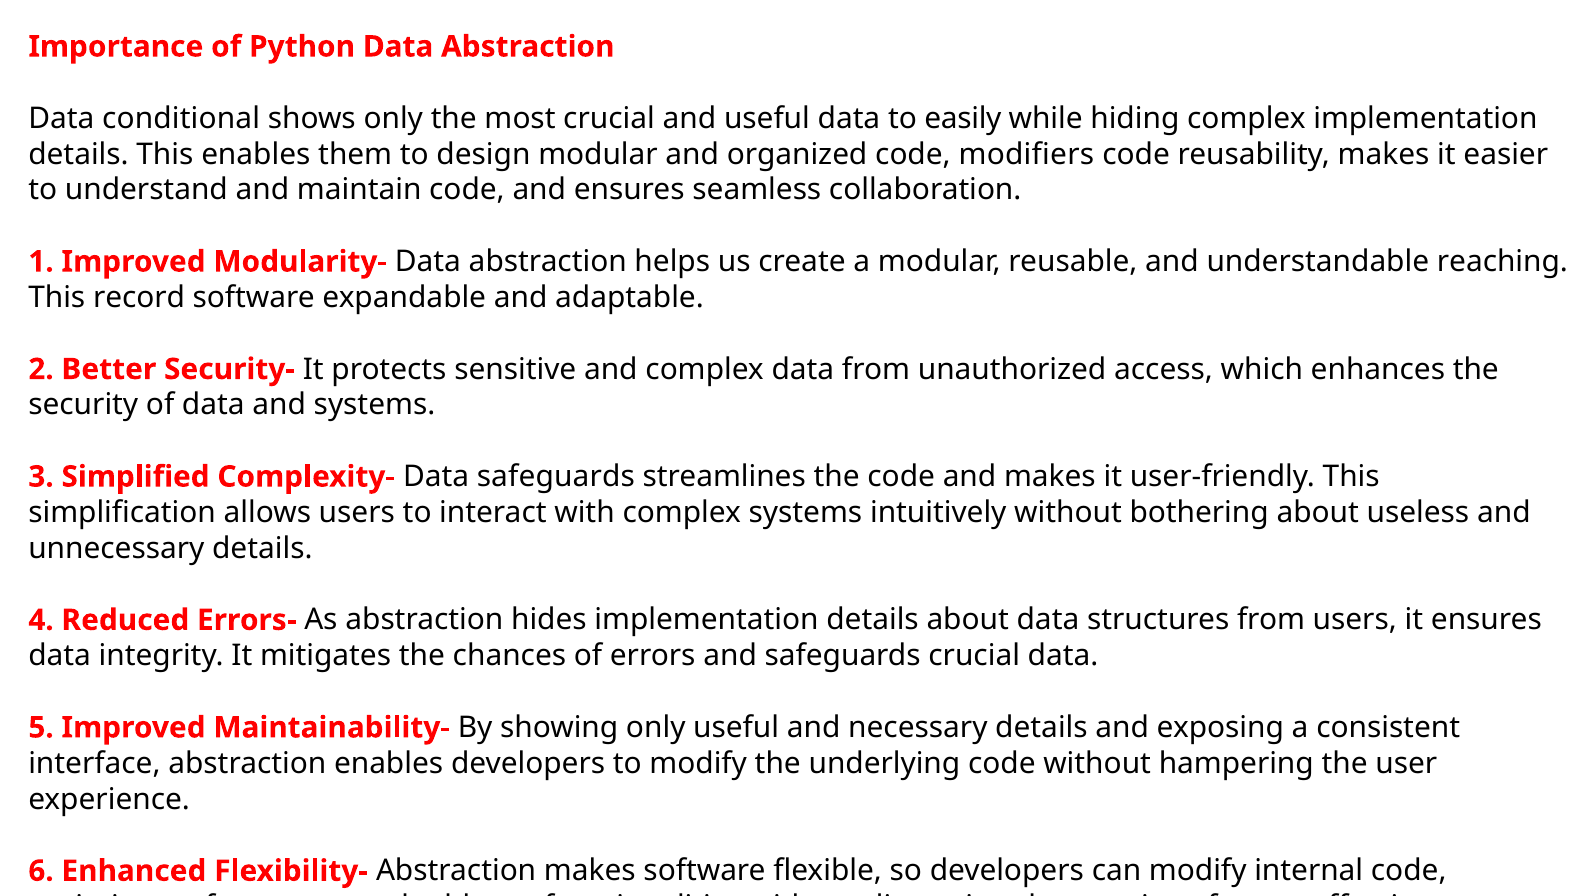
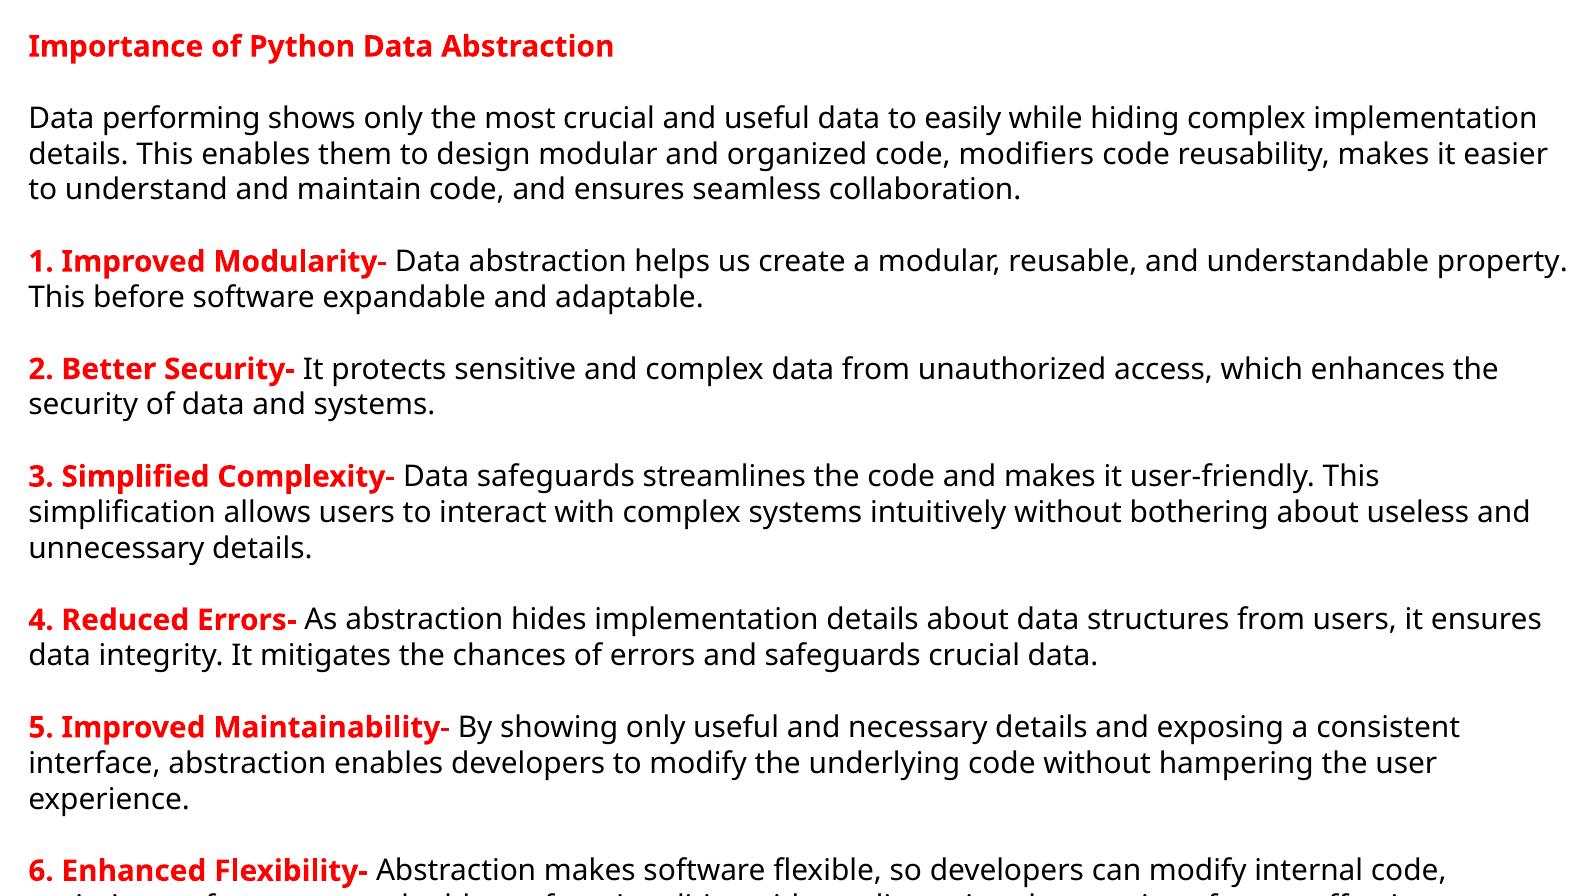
conditional: conditional -> performing (181, 118)
reaching: reaching -> property (1502, 262)
record: record -> before (139, 298)
